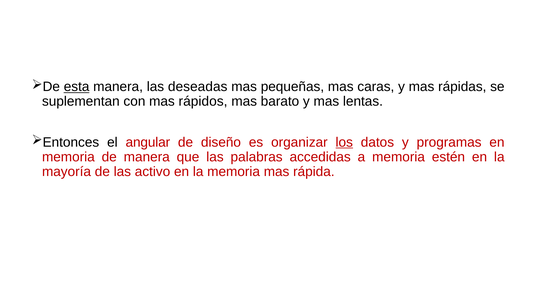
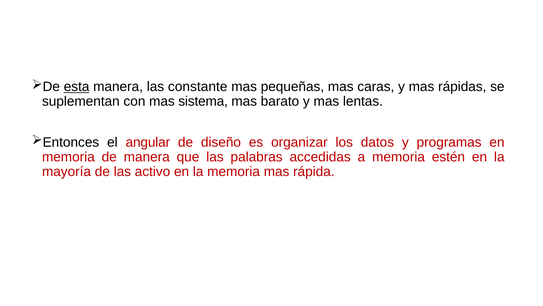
deseadas: deseadas -> constante (198, 87)
rápidos: rápidos -> sistema (203, 101)
los underline: present -> none (344, 142)
